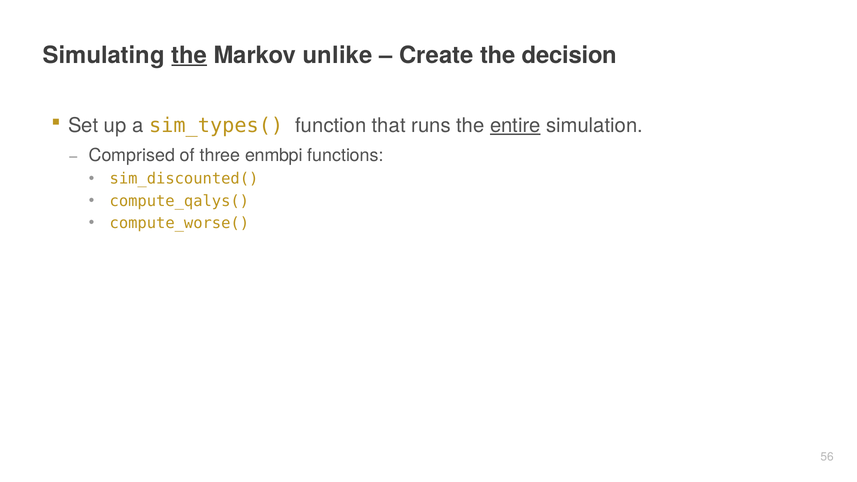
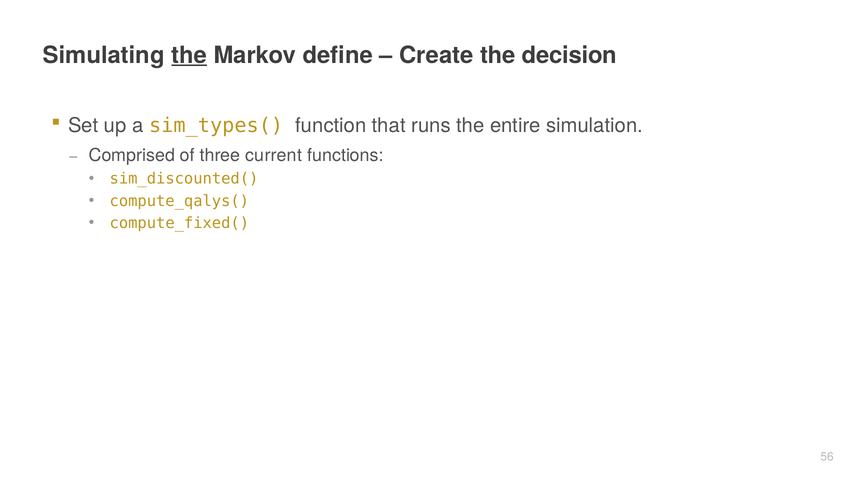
unlike: unlike -> define (338, 55)
entire underline: present -> none (515, 126)
enmbpi: enmbpi -> current (274, 155)
compute_worse(: compute_worse( -> compute_fixed( (179, 223)
